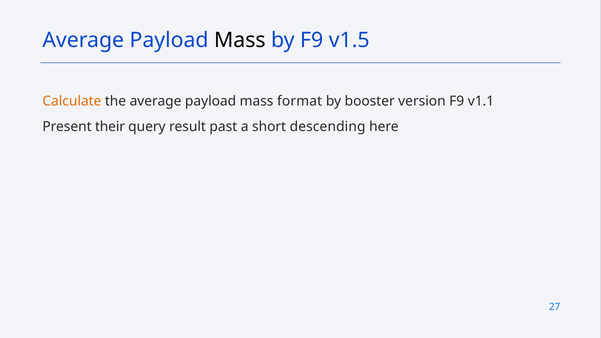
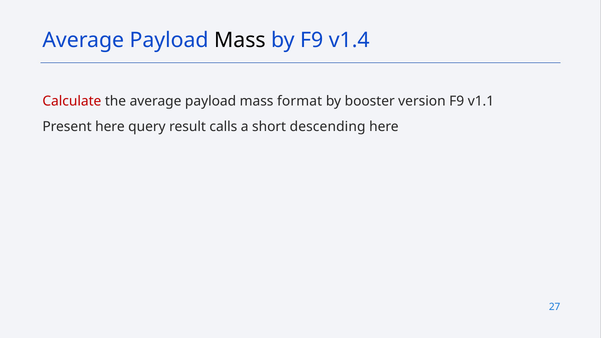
v1.5: v1.5 -> v1.4 (349, 40)
Calculate colour: orange -> red (72, 101)
Present their: their -> here (110, 127)
past: past -> calls (223, 127)
